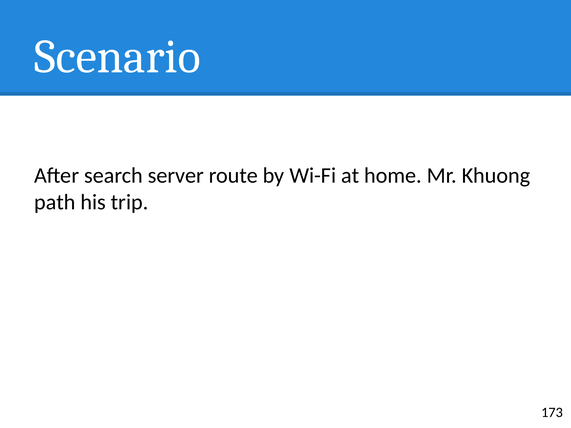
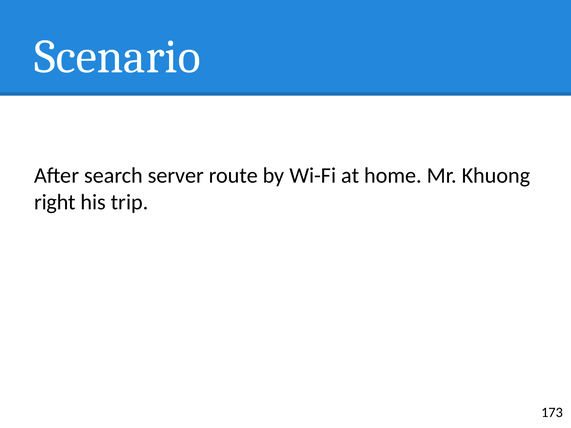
path: path -> right (55, 202)
